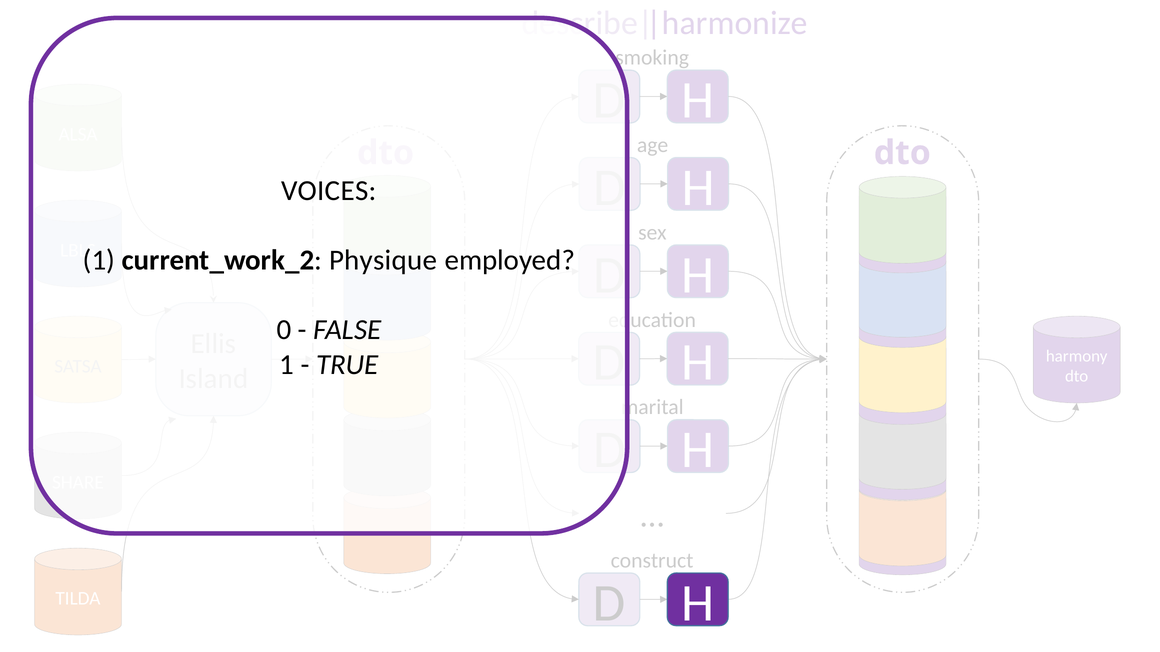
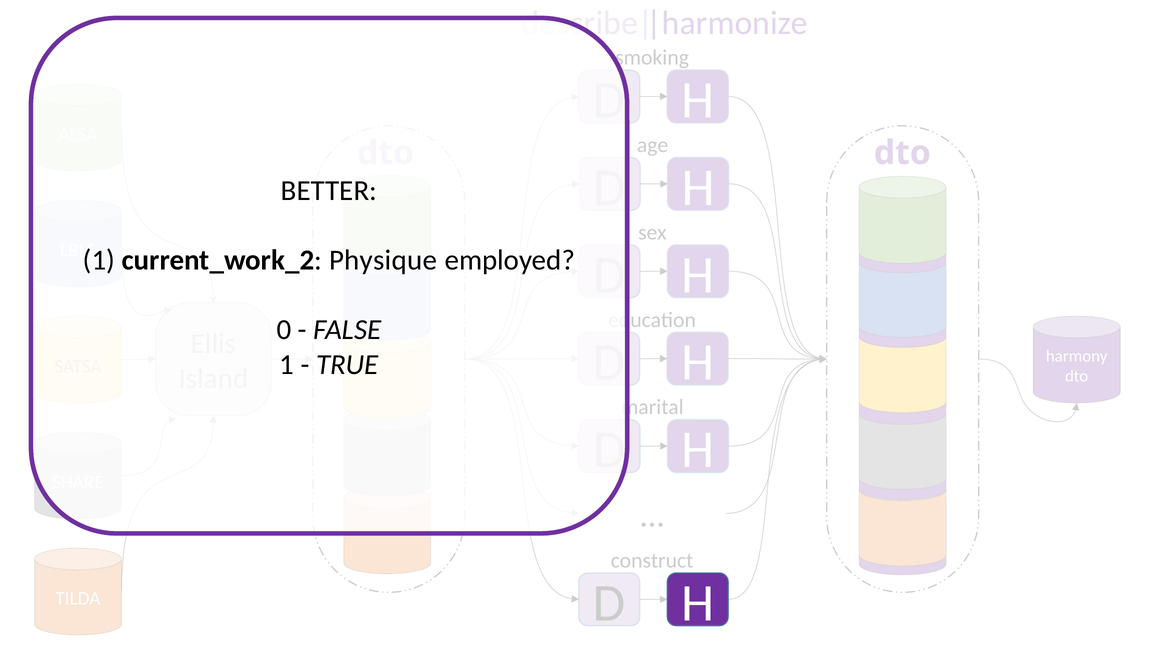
VOICES: VOICES -> BETTER (329, 191)
